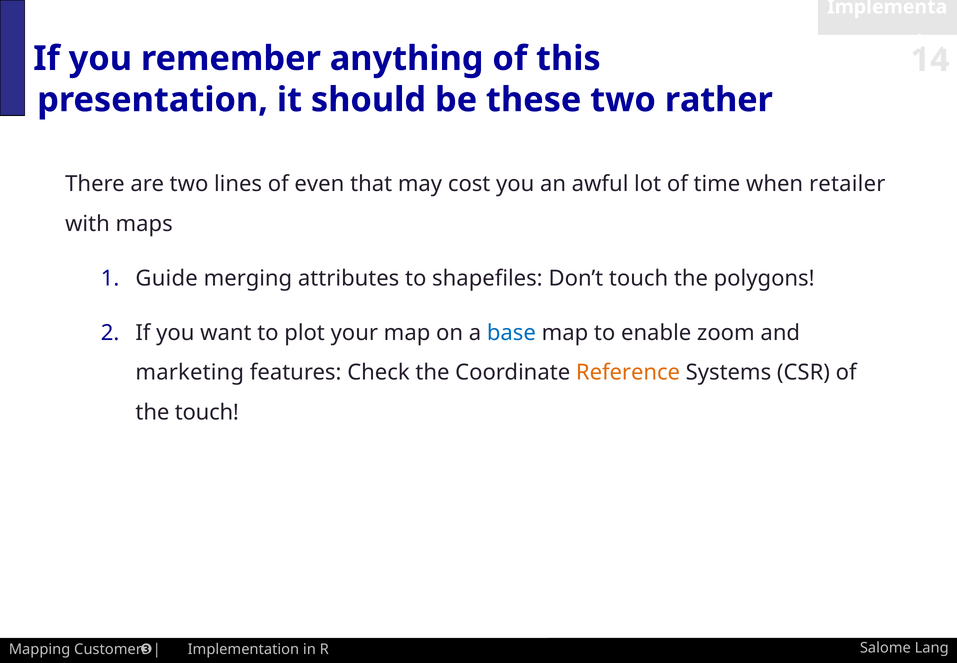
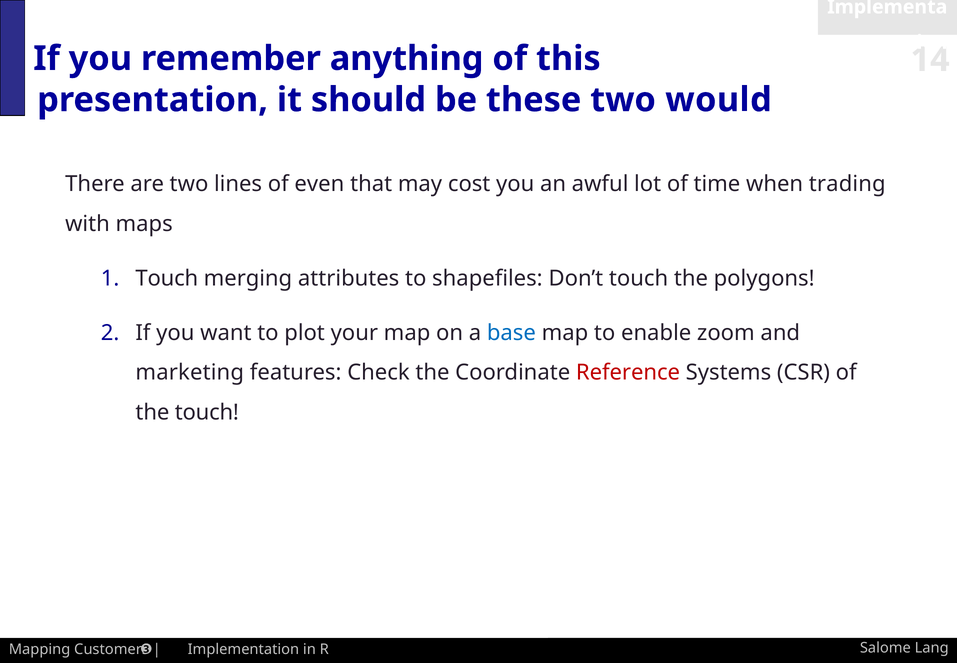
rather: rather -> would (719, 100)
retailer: retailer -> trading (847, 184)
Guide: Guide -> Touch (167, 278)
Reference colour: orange -> red (628, 372)
